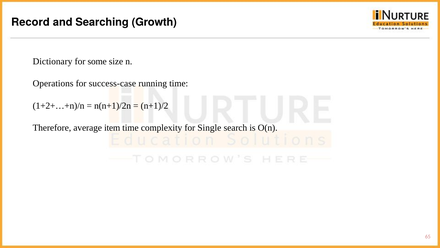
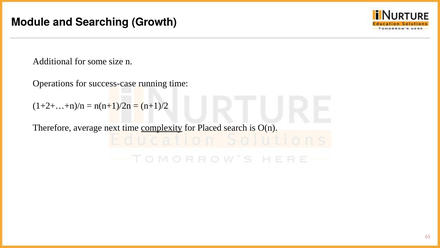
Record: Record -> Module (30, 22)
Dictionary: Dictionary -> Additional (53, 61)
item: item -> next (112, 127)
complexity underline: none -> present (162, 127)
Single: Single -> Placed (209, 127)
